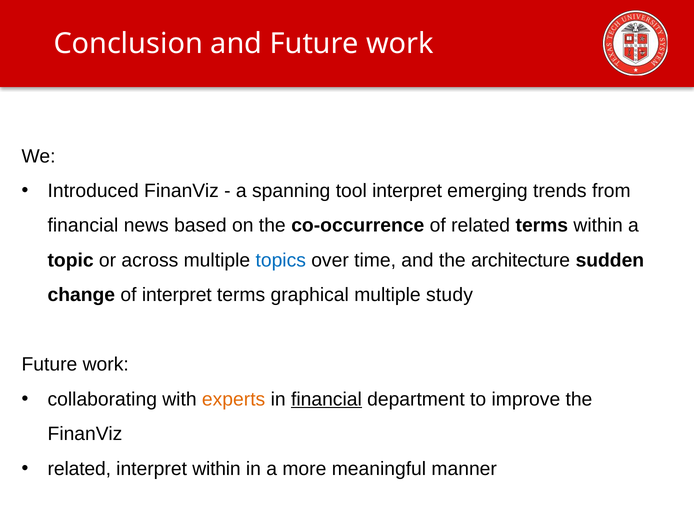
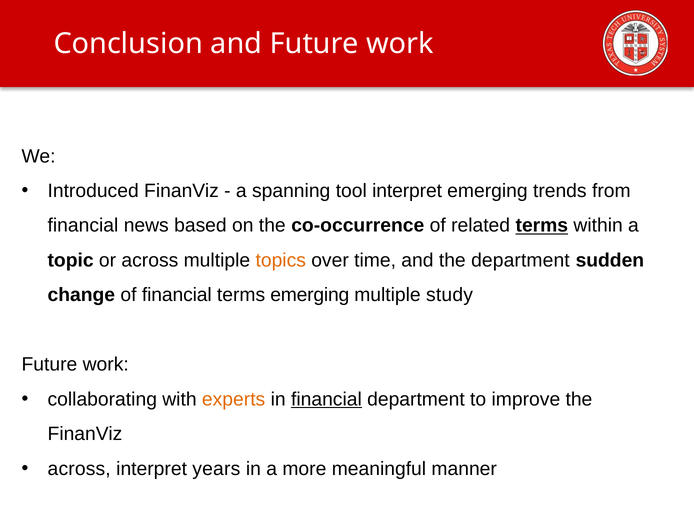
terms underline: none -> present (542, 225)
topics colour: blue -> orange (281, 260)
the architecture: architecture -> department (520, 260)
of interpret: interpret -> financial (177, 295)
terms graphical: graphical -> emerging (310, 295)
related: related -> across (79, 468)
interpret within: within -> years (216, 468)
